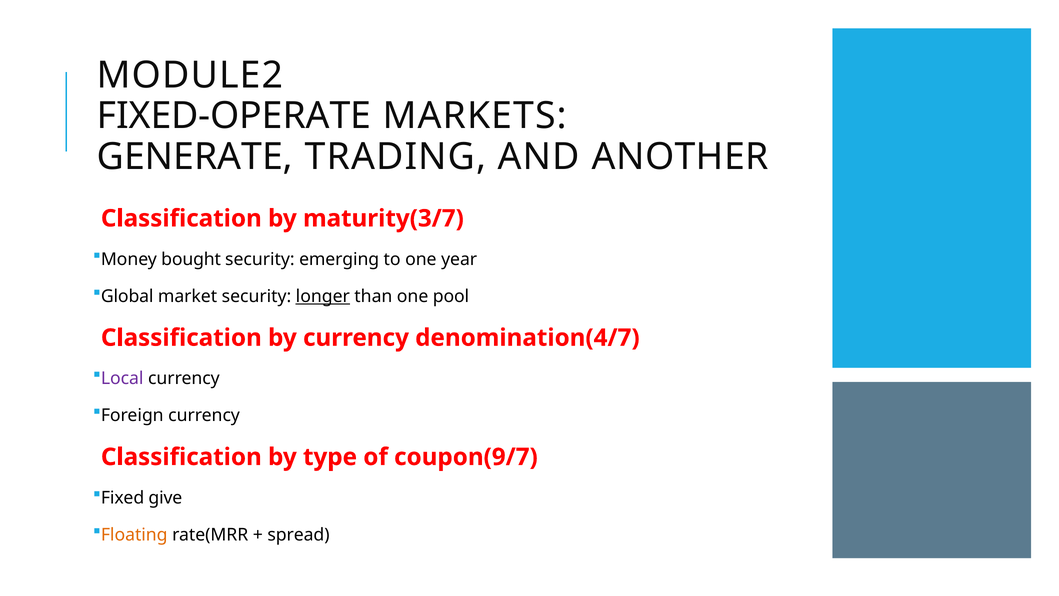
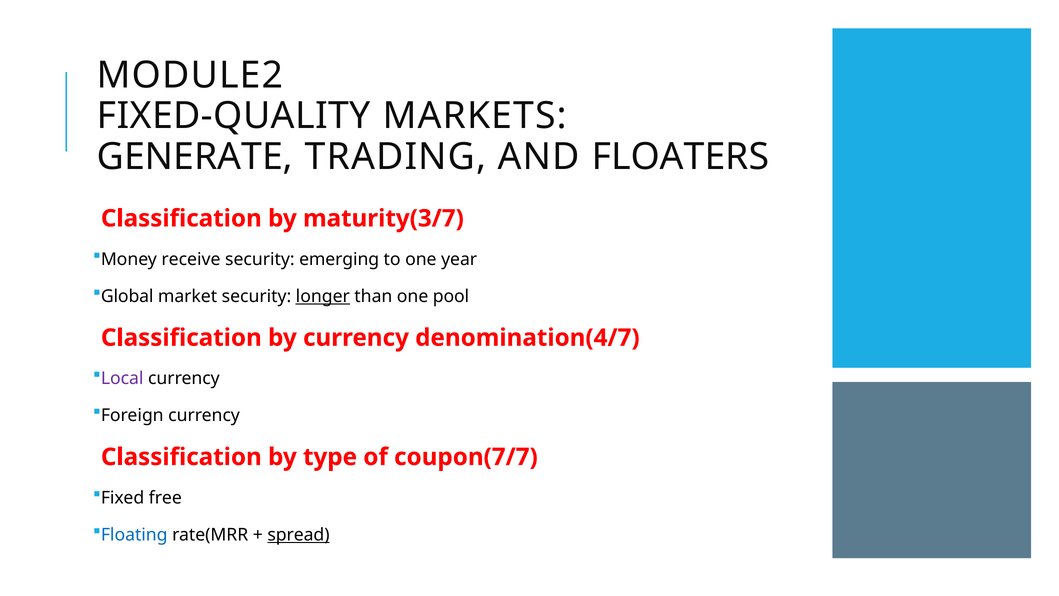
FIXED-OPERATE: FIXED-OPERATE -> FIXED-QUALITY (234, 116)
ANOTHER: ANOTHER -> FLOATERS (680, 157)
bought: bought -> receive (191, 259)
coupon(9/7: coupon(9/7 -> coupon(7/7 (466, 457)
give: give -> free (165, 498)
Floating colour: orange -> blue (134, 535)
spread underline: none -> present (298, 535)
